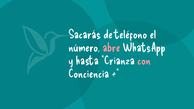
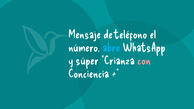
Sacarás: Sacarás -> Mensaje (85, 35)
abre colour: pink -> light blue (111, 48)
hasta: hasta -> súper (87, 61)
